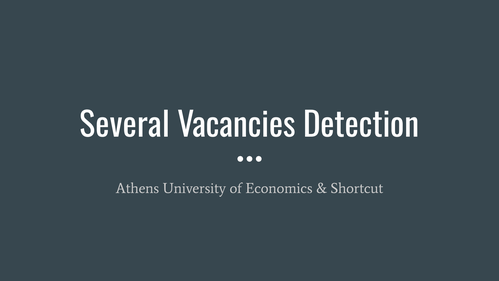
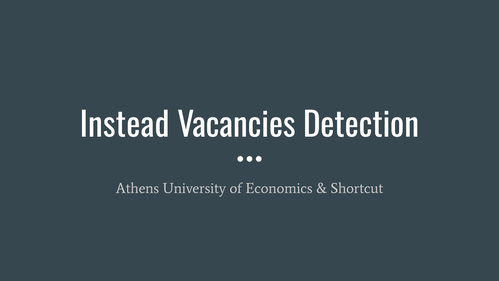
Several: Several -> Instead (125, 126)
